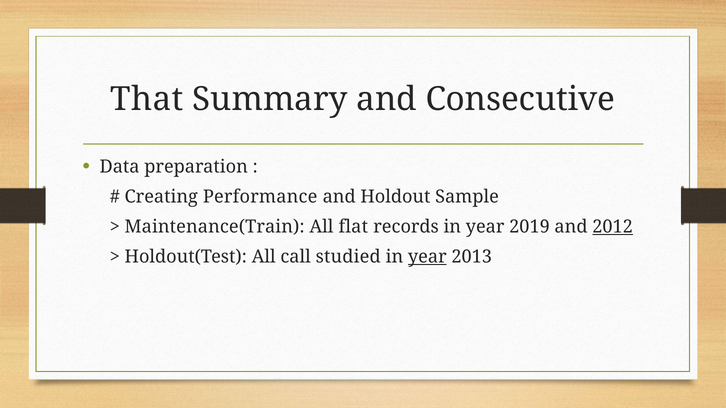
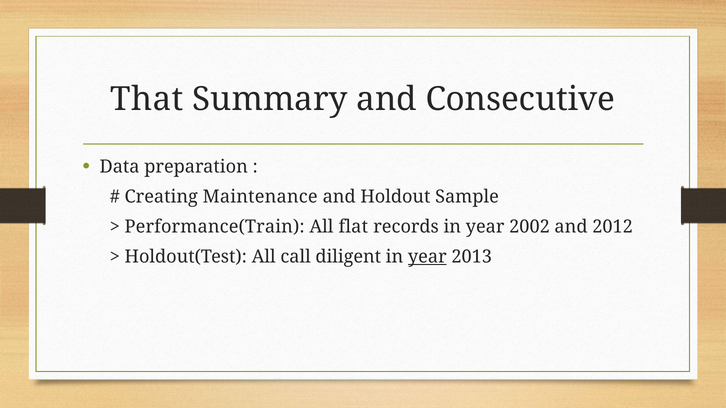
Performance: Performance -> Maintenance (260, 197)
Maintenance(Train: Maintenance(Train -> Performance(Train (215, 227)
2019: 2019 -> 2002 (530, 227)
2012 underline: present -> none (613, 227)
studied: studied -> diligent (348, 257)
